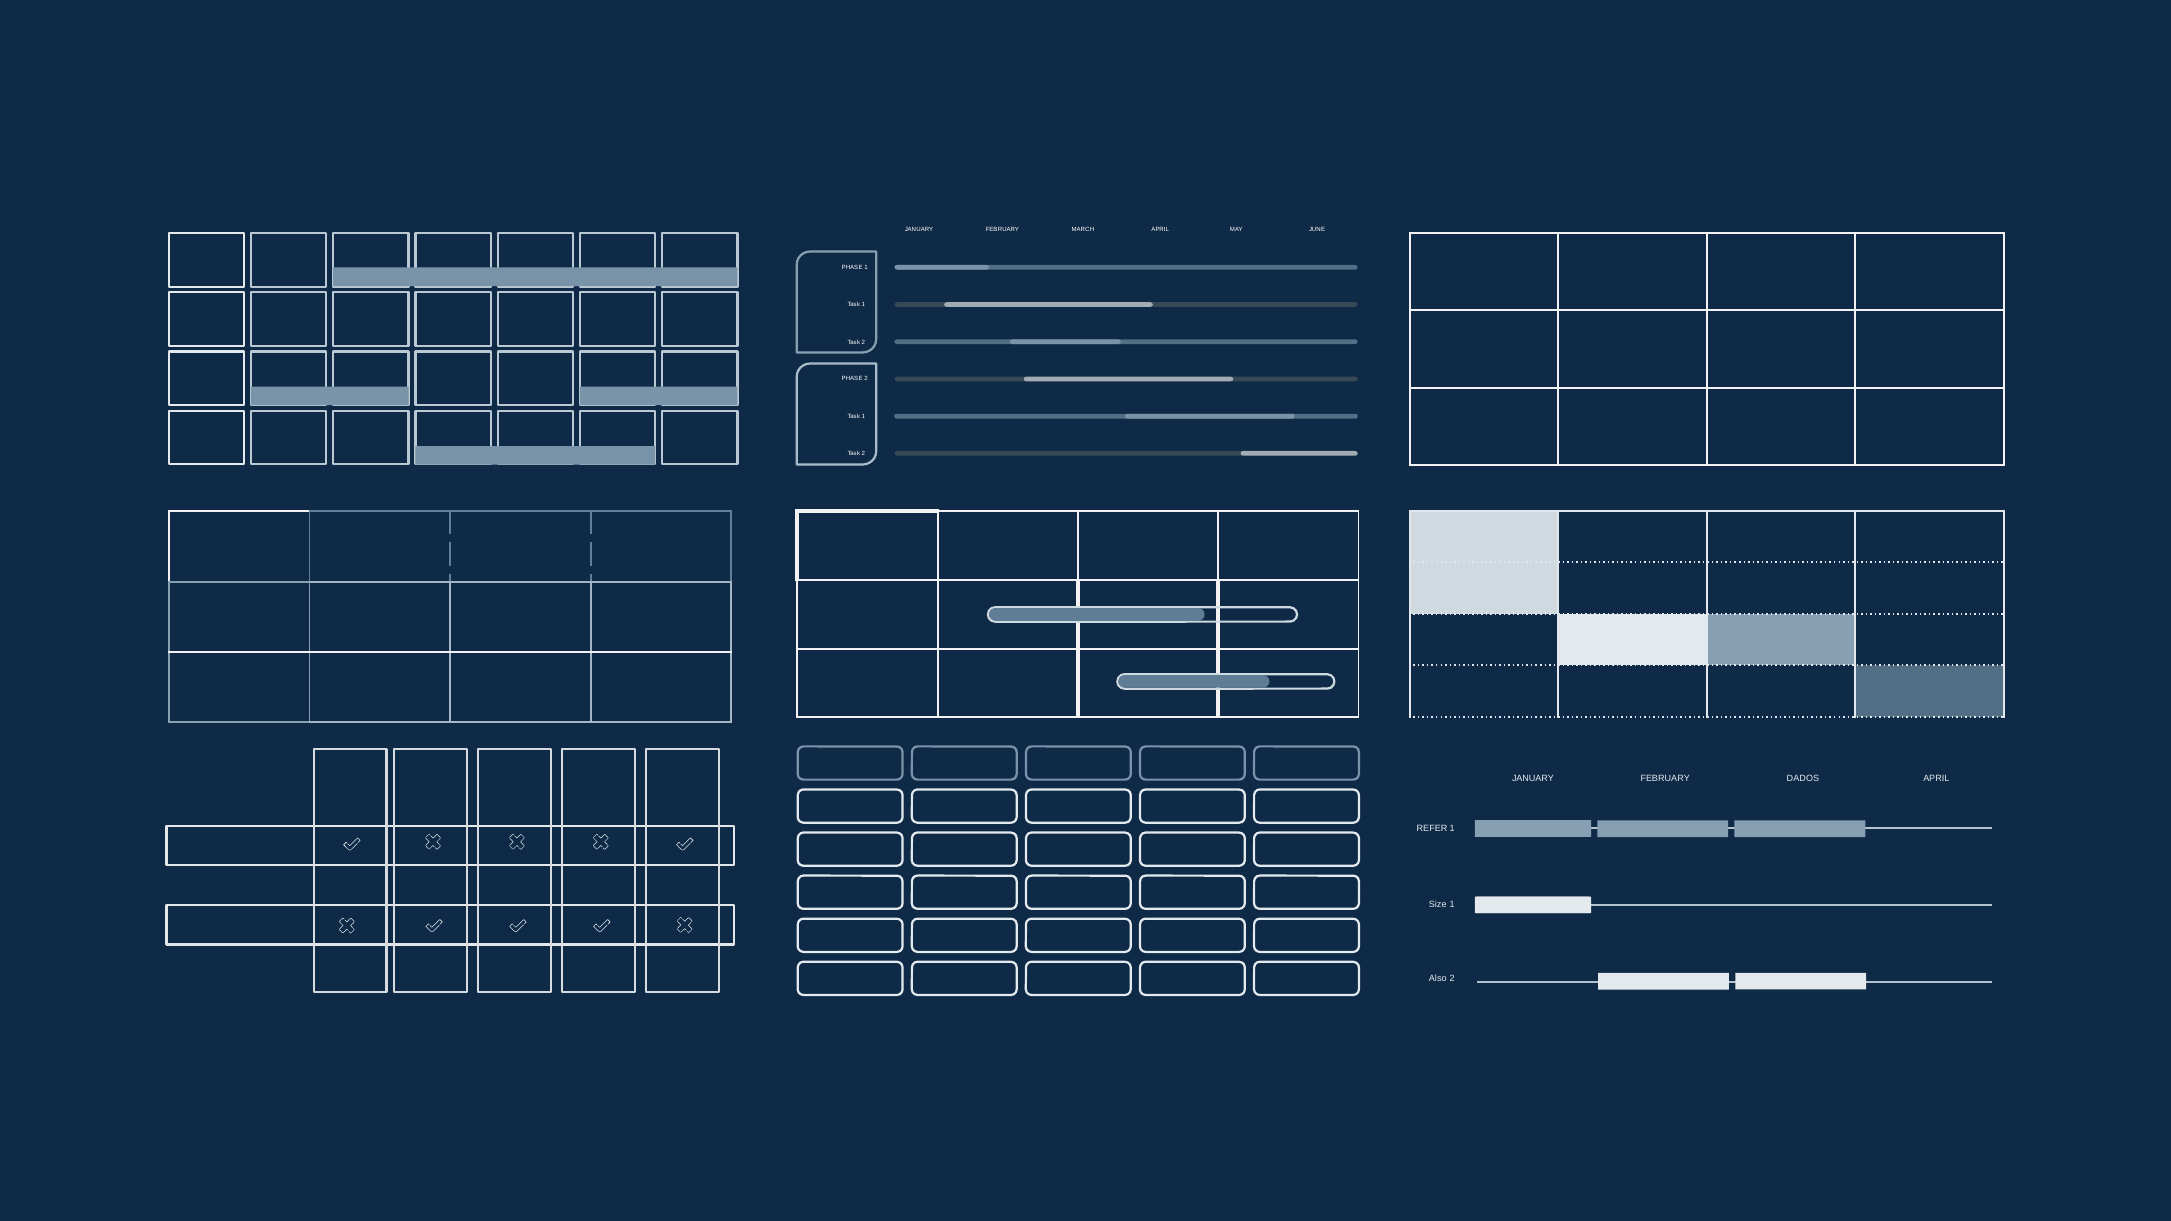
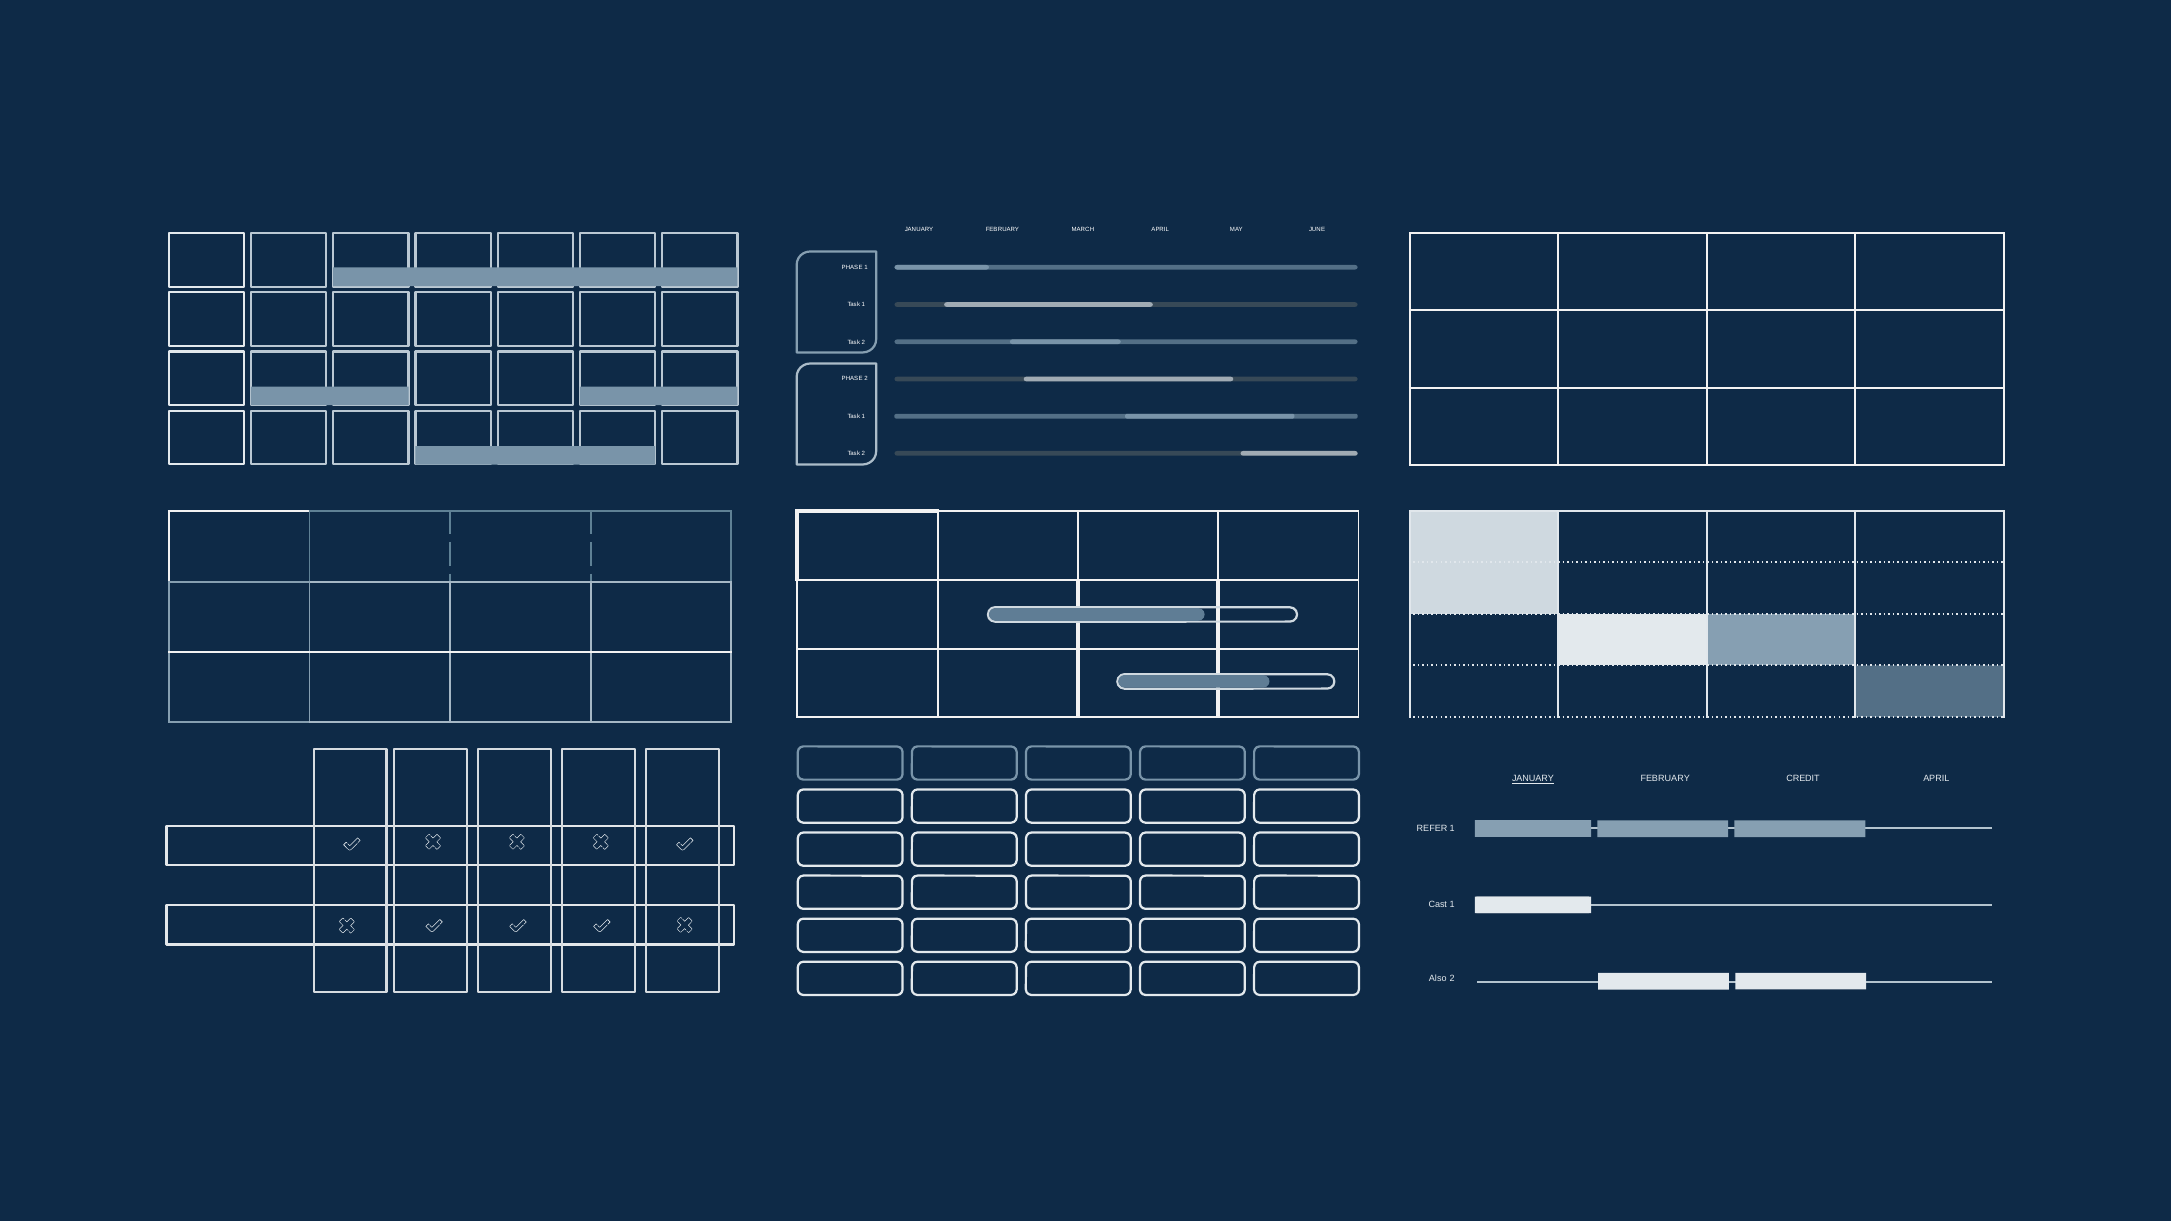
JANUARY underline: none -> present (1533, 779)
DADOS: DADOS -> CREDIT (1803, 779)
Size: Size -> Cast (1438, 904)
